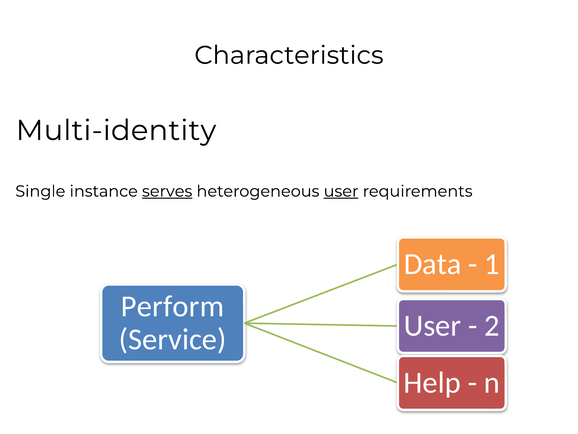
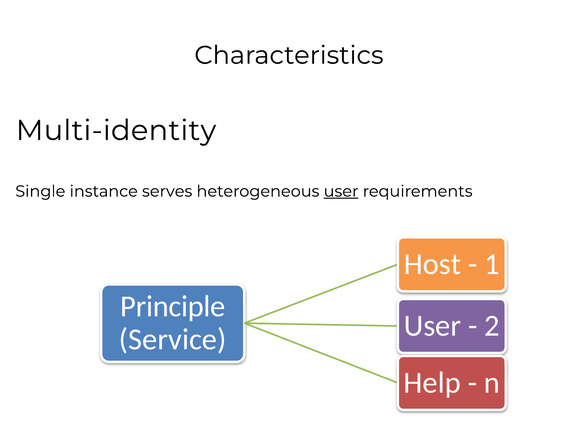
serves underline: present -> none (167, 191)
Data: Data -> Host (432, 264)
Perform: Perform -> Principle (173, 306)
